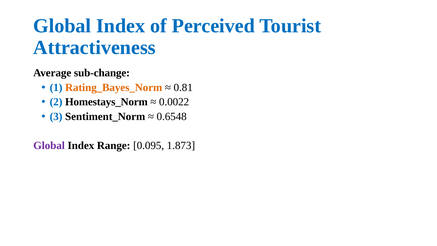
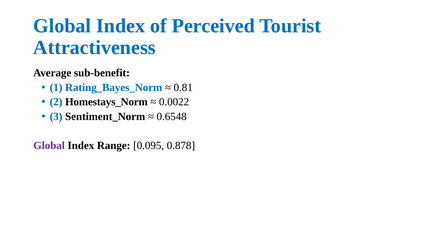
sub-change: sub-change -> sub-benefit (102, 73)
Rating_Bayes_Norm colour: orange -> blue (114, 87)
1.873: 1.873 -> 0.878 (181, 146)
